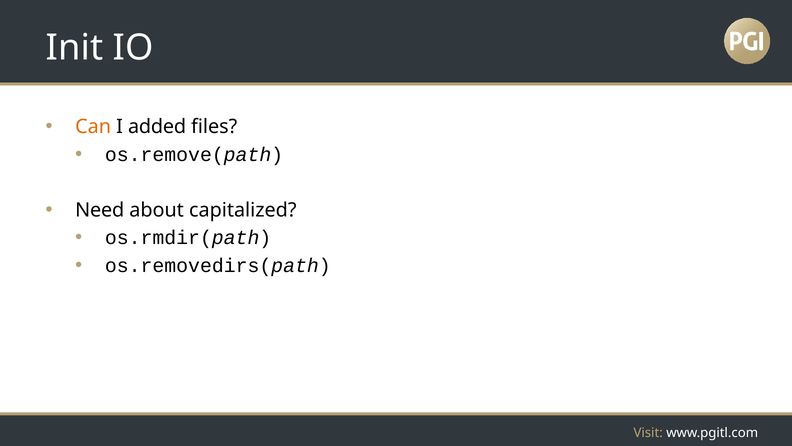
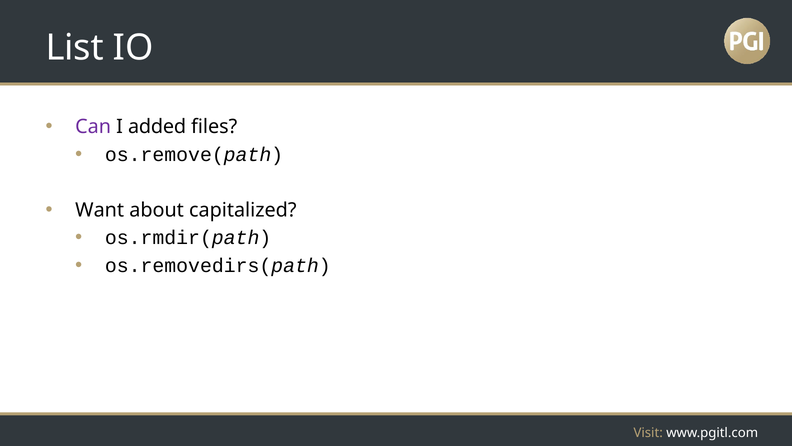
Init: Init -> List (75, 48)
Can colour: orange -> purple (93, 127)
Need: Need -> Want (100, 210)
